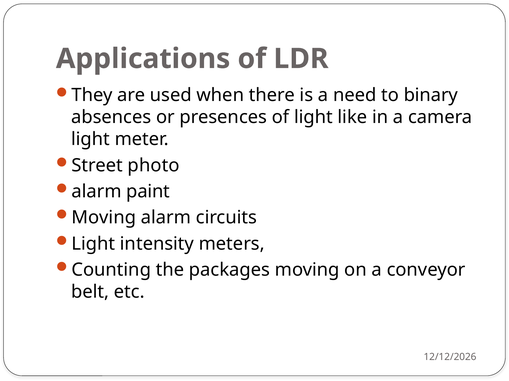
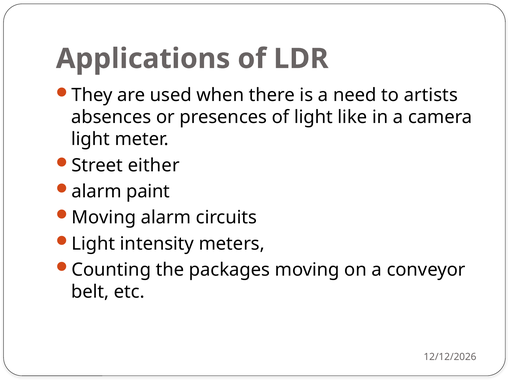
binary: binary -> artists (431, 95)
photo: photo -> either (154, 166)
